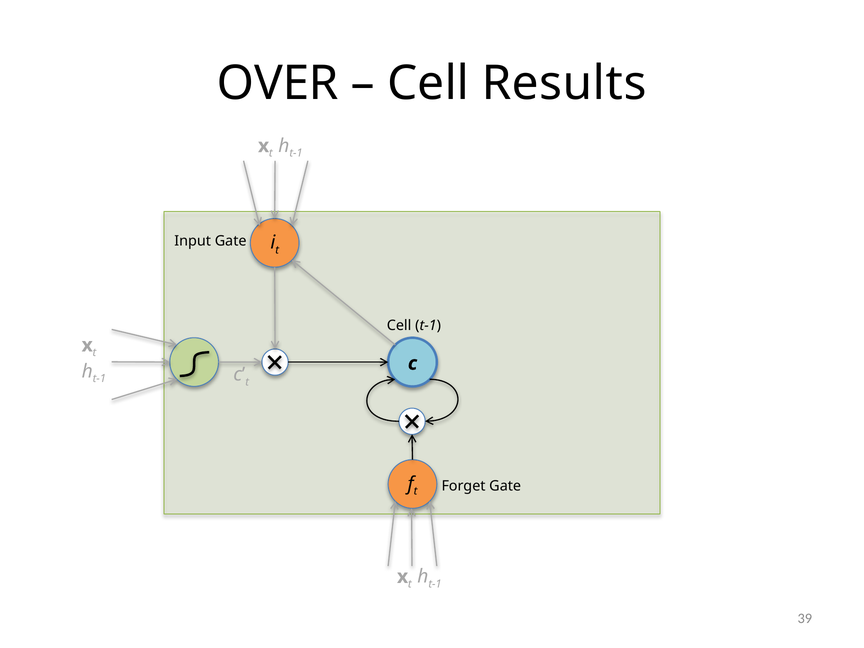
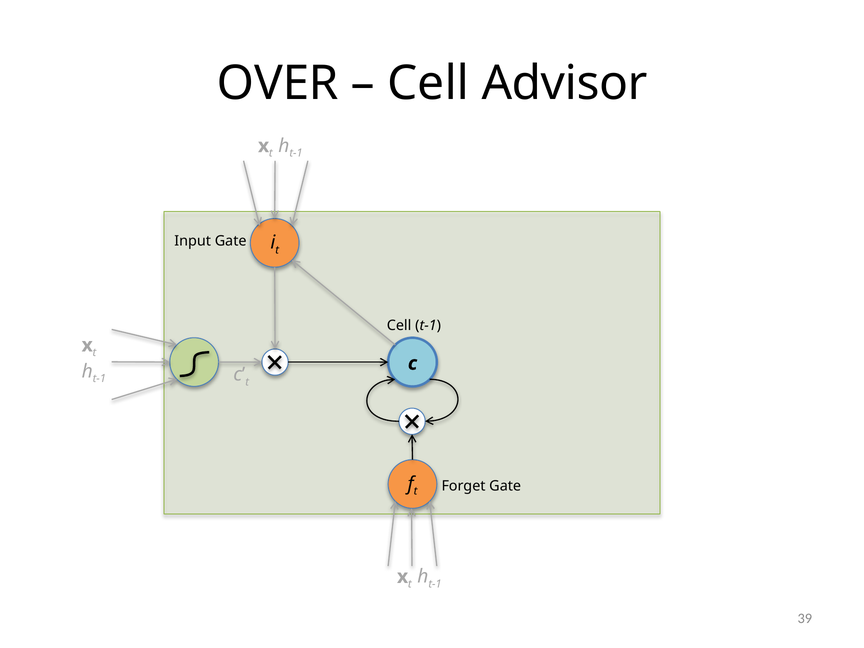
Results: Results -> Advisor (565, 83)
